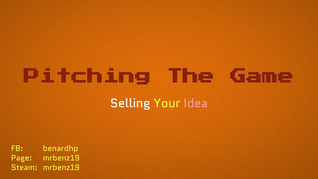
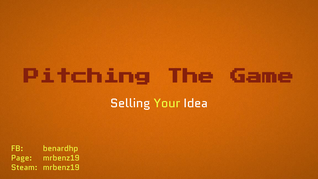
Idea colour: pink -> white (196, 103)
